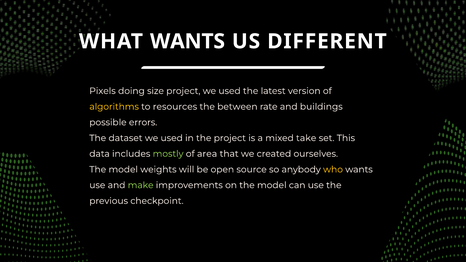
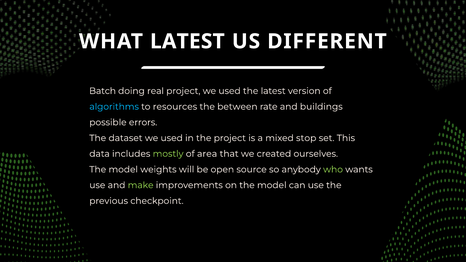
WANTS: WANTS -> LATEST (187, 41)
Pixels: Pixels -> Batch (103, 91)
size: size -> real (156, 91)
algorithms colour: yellow -> light blue (114, 107)
take: take -> stop (306, 138)
who colour: yellow -> light green (333, 170)
